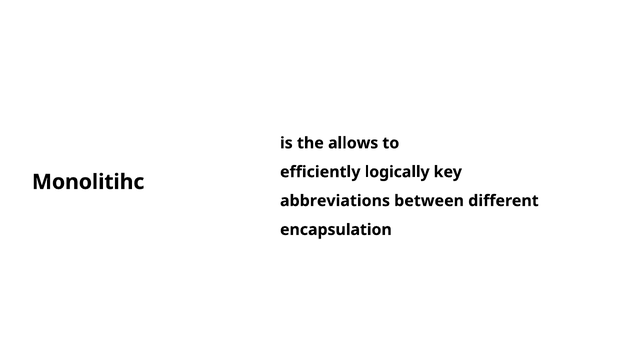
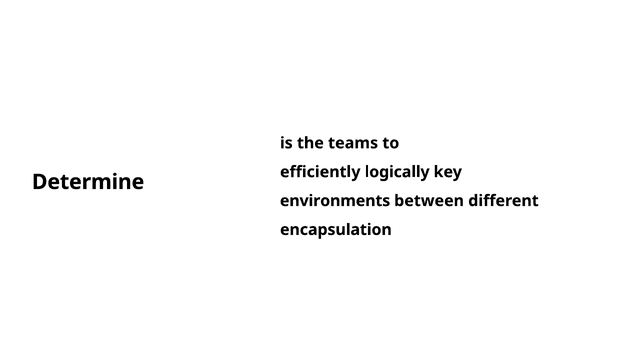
allows: allows -> teams (353, 143)
Monolitihc: Monolitihc -> Determine (88, 182)
abbreviations: abbreviations -> environments (335, 201)
